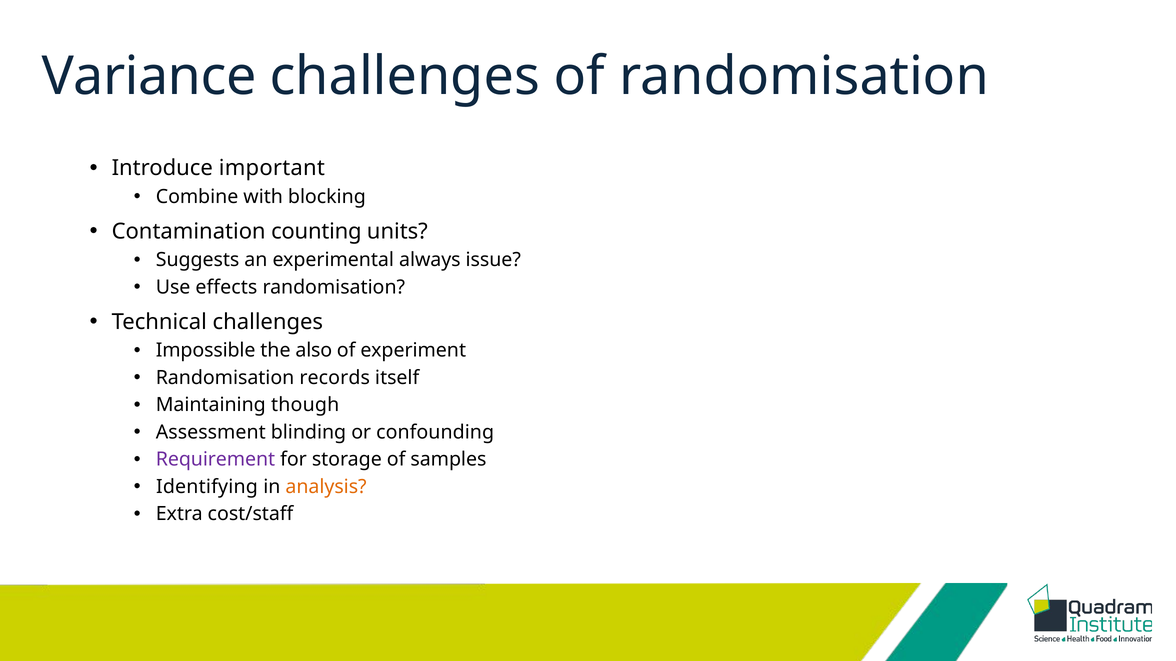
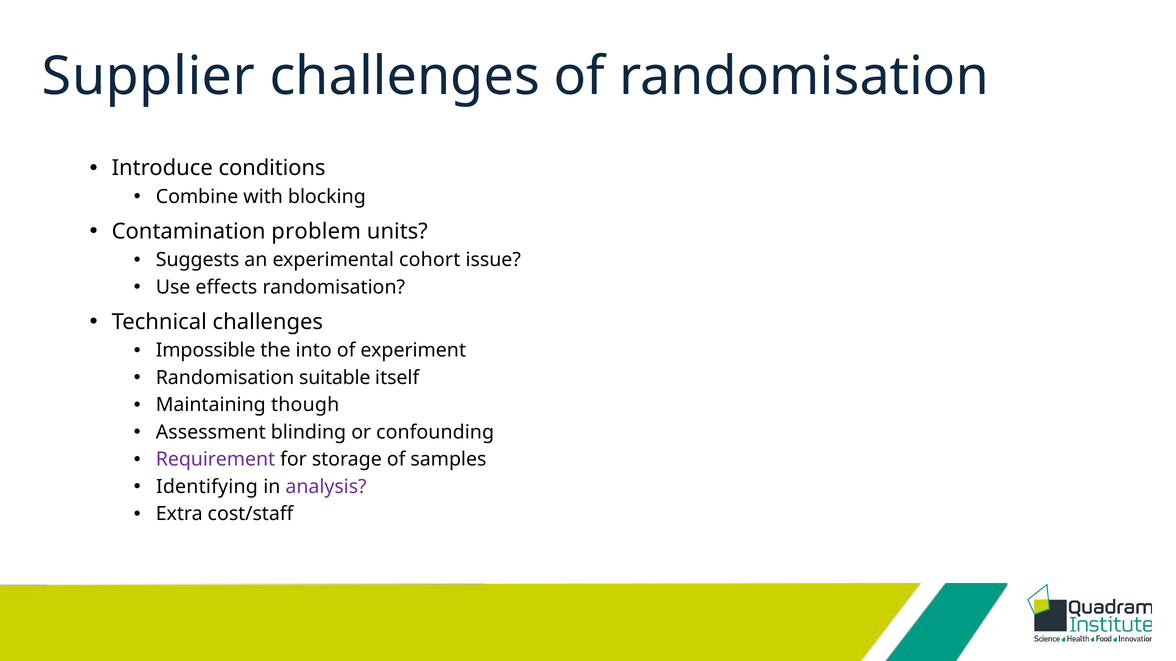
Variance: Variance -> Supplier (149, 77)
important: important -> conditions (272, 168)
counting: counting -> problem (316, 232)
always: always -> cohort (430, 260)
also: also -> into (314, 351)
records: records -> suitable (335, 378)
analysis colour: orange -> purple (326, 487)
